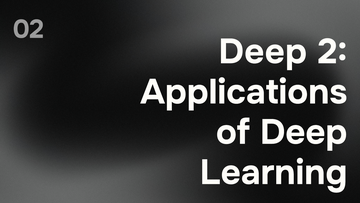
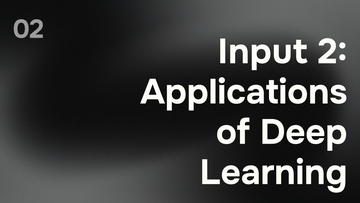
Deep: Deep -> Input (263, 52)
